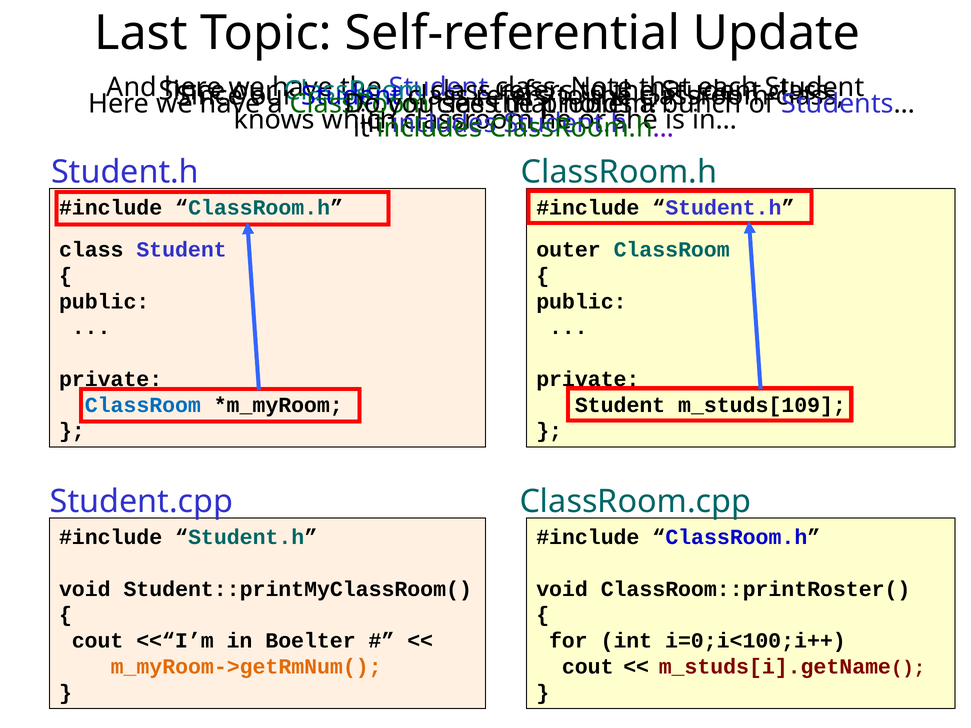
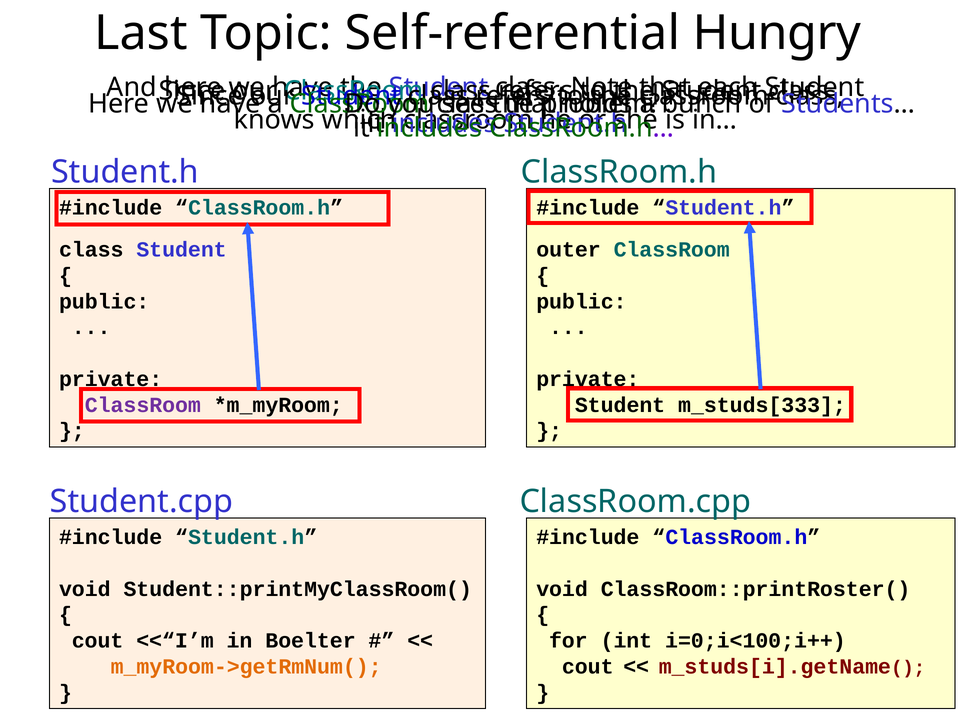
Update: Update -> Hungry (777, 33)
ClassRoom colour: blue -> purple (143, 405)
m_studs[109: m_studs[109 -> m_studs[333 (762, 405)
